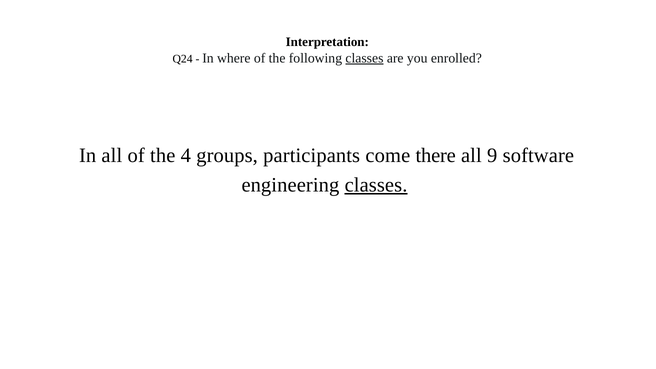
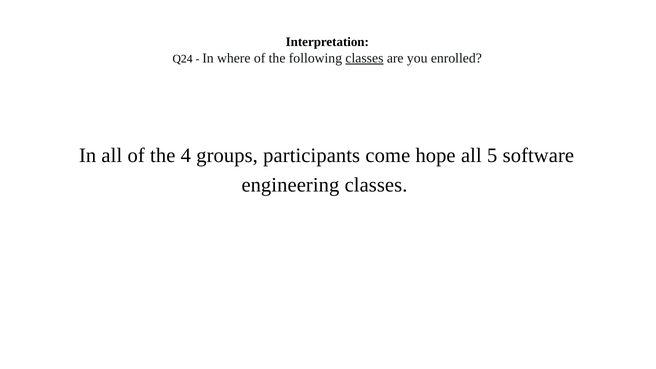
there: there -> hope (436, 155)
9: 9 -> 5 (492, 155)
classes underline: present -> none (376, 185)
